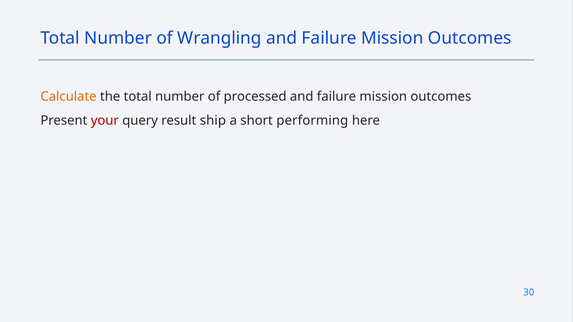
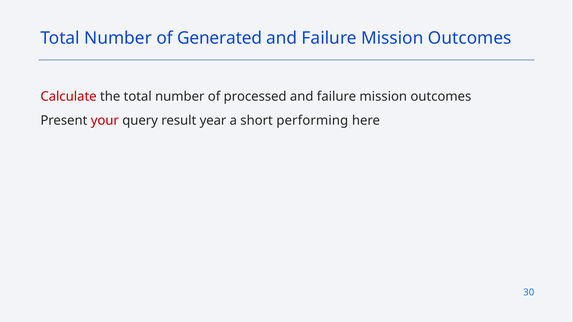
Wrangling: Wrangling -> Generated (220, 38)
Calculate colour: orange -> red (69, 97)
ship: ship -> year (213, 121)
